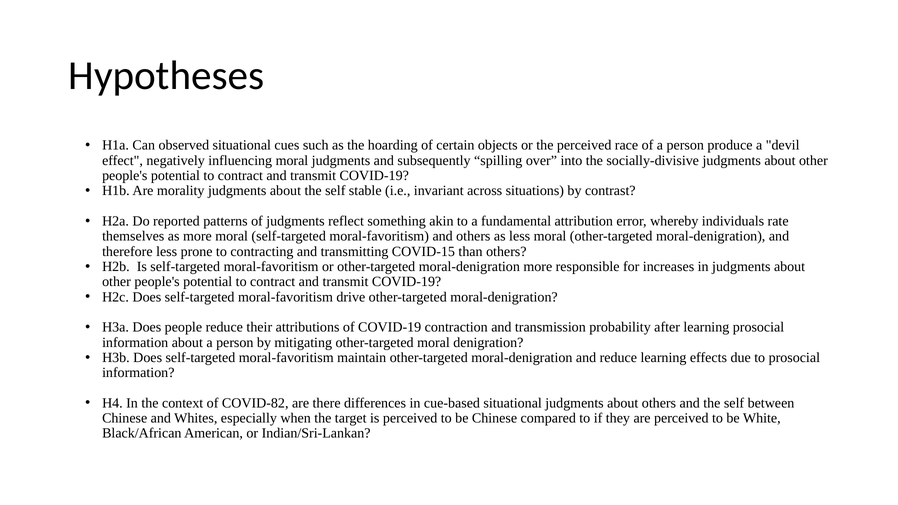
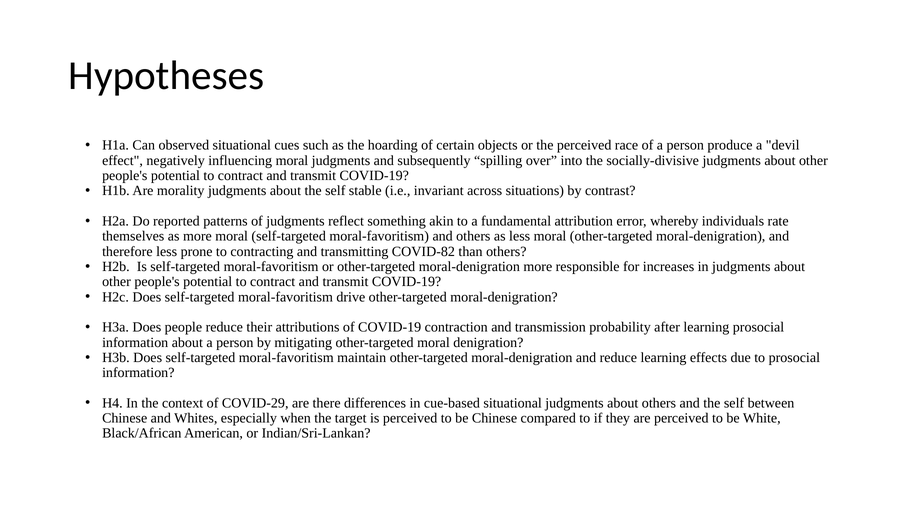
COVID-15: COVID-15 -> COVID-82 (423, 251)
COVID-82: COVID-82 -> COVID-29 (255, 403)
